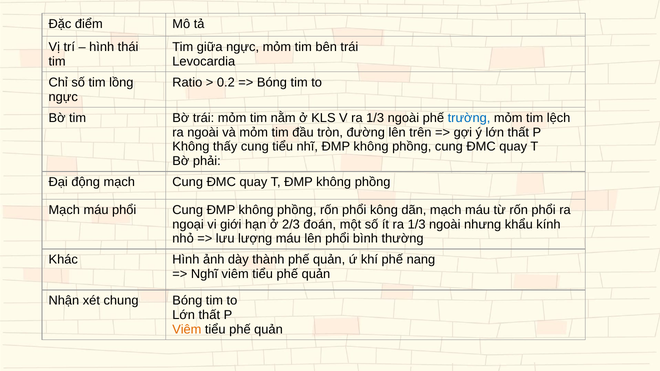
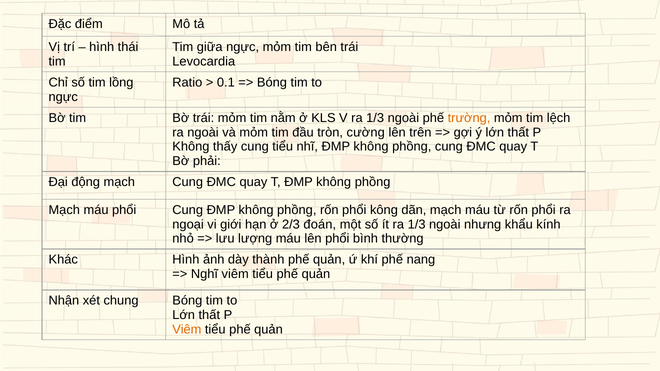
0.2: 0.2 -> 0.1 (226, 83)
trường colour: blue -> orange (469, 118)
đường: đường -> cường (366, 132)
